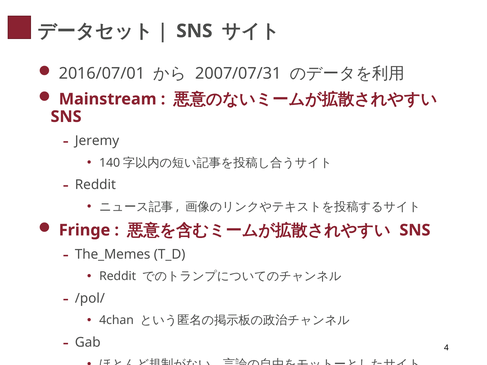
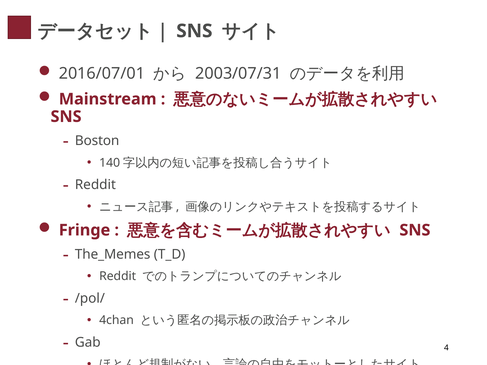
2007/07/31: 2007/07/31 -> 2003/07/31 (238, 74)
Jeremy: Jeremy -> Boston (97, 141)
